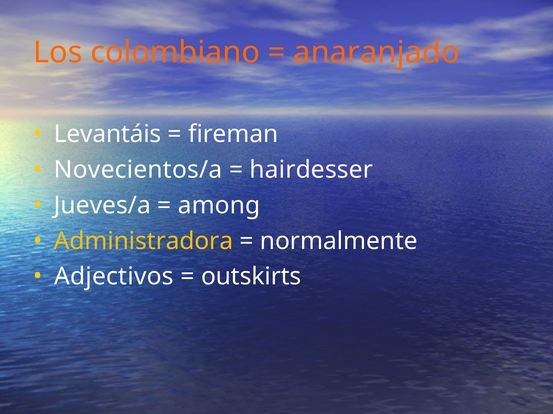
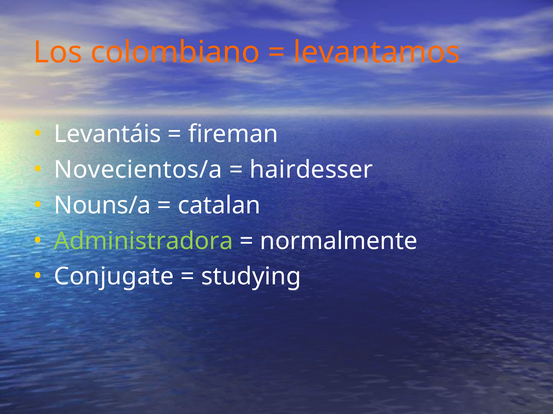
anaranjado: anaranjado -> levantamos (377, 52)
Jueves/a: Jueves/a -> Nouns/a (103, 206)
among: among -> catalan (219, 206)
Administradora colour: yellow -> light green (144, 241)
Adjectivos: Adjectivos -> Conjugate (114, 277)
outskirts: outskirts -> studying (251, 277)
